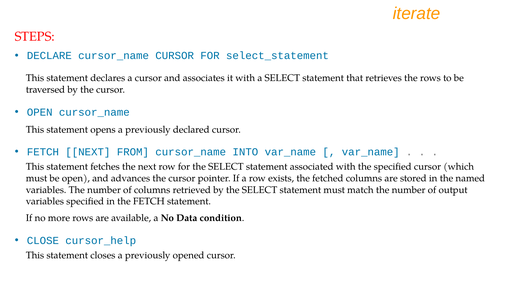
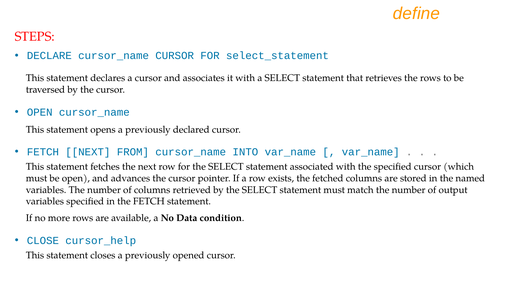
iterate: iterate -> define (416, 13)
